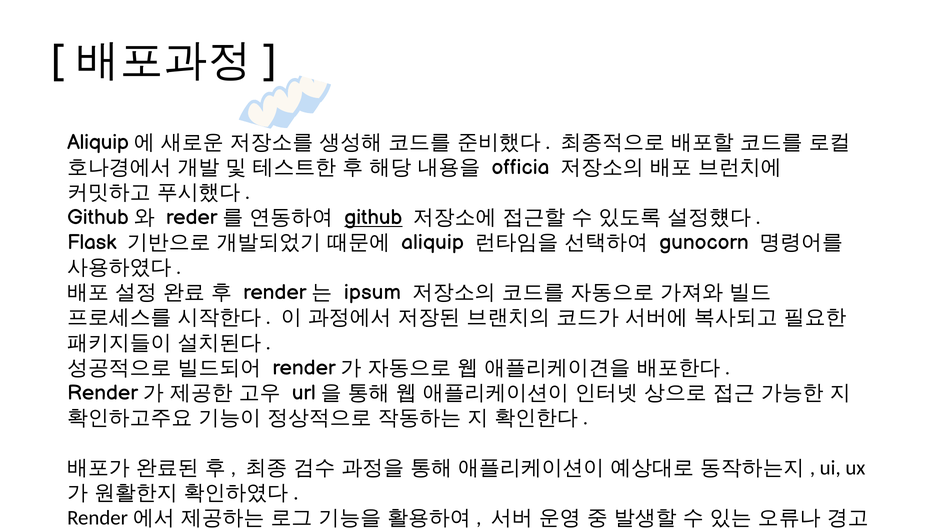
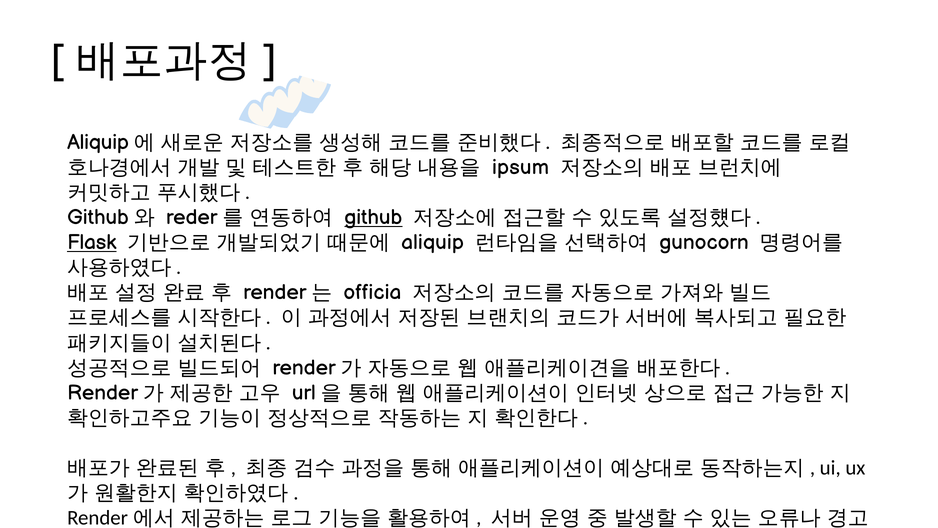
officia: officia -> ipsum (521, 167)
Flask underline: none -> present (92, 242)
ipsum: ipsum -> officia (372, 292)
